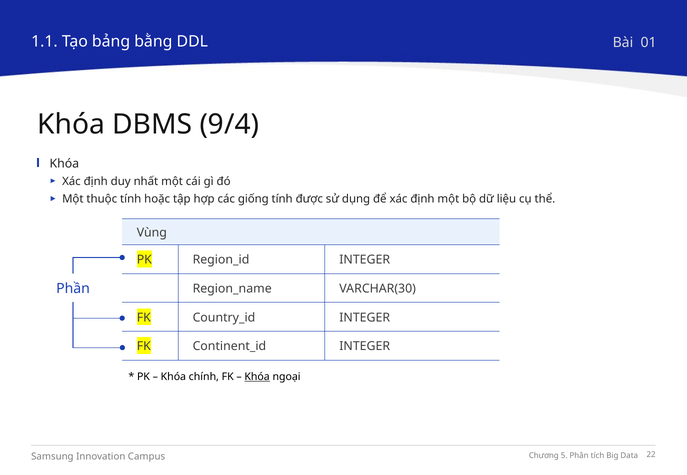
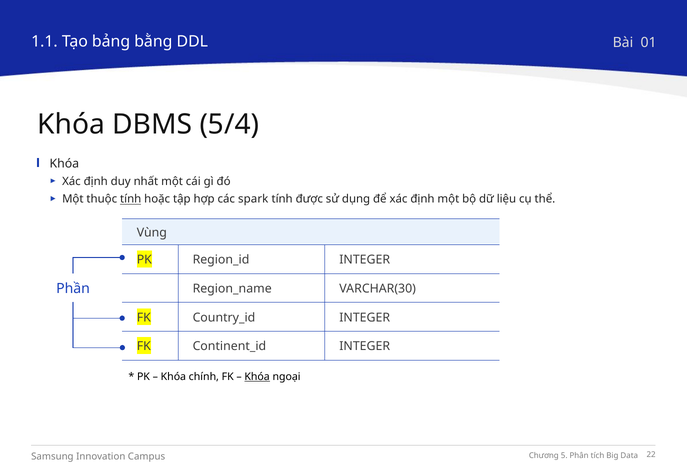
9/4: 9/4 -> 5/4 (229, 125)
tính underline: none -> present (131, 199)
giống: giống -> spark (253, 199)
